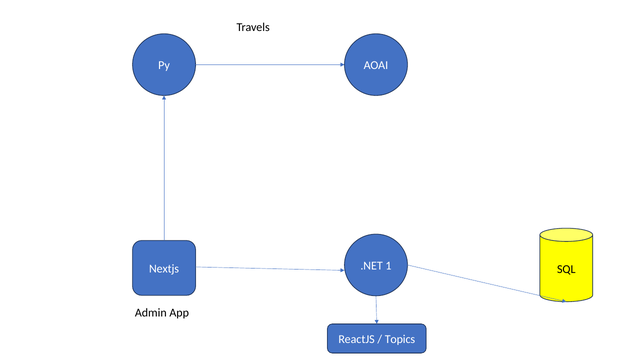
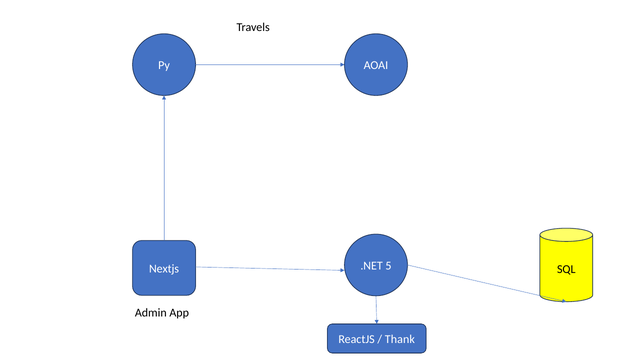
1: 1 -> 5 (388, 265)
Topics: Topics -> Thank (400, 339)
